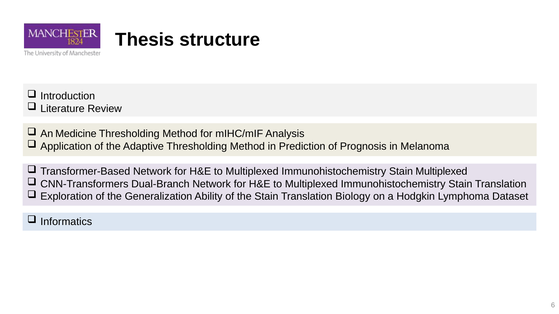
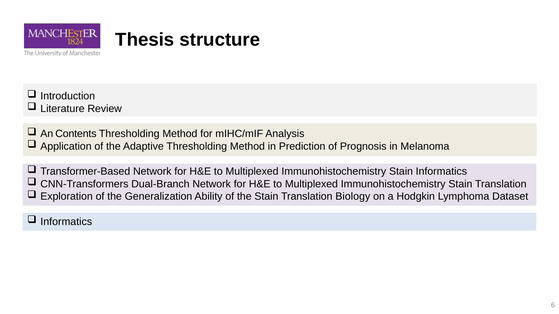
Medicine: Medicine -> Contents (76, 134)
Stain Multiplexed: Multiplexed -> Informatics (441, 172)
